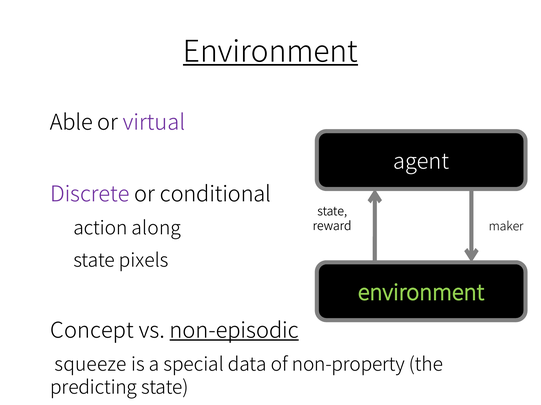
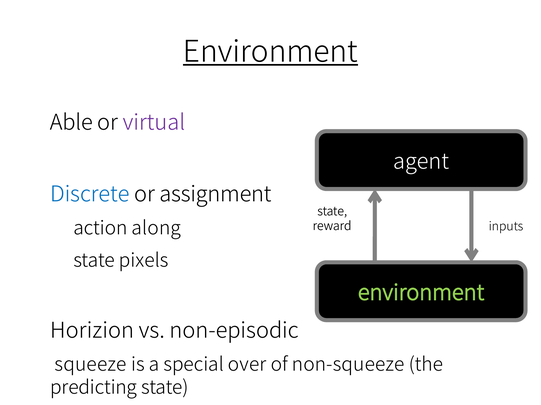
Discrete colour: purple -> blue (90, 194)
conditional: conditional -> assignment (216, 194)
maker: maker -> inputs (506, 227)
Concept: Concept -> Horizion (92, 331)
non-episodic underline: present -> none (234, 331)
data: data -> over (247, 365)
non-property: non-property -> non-squeeze (348, 365)
